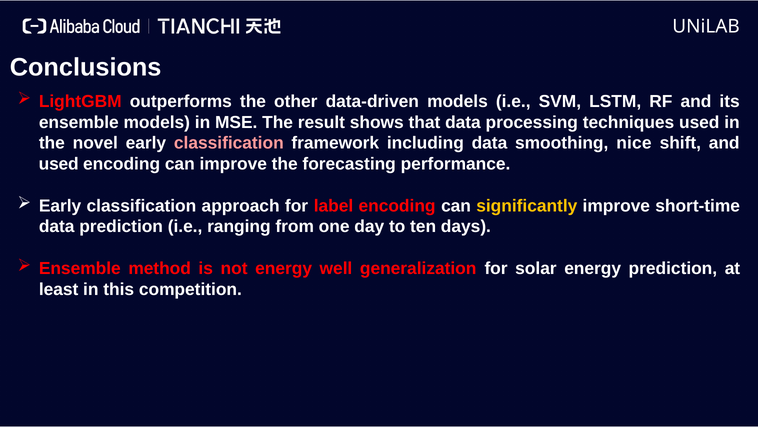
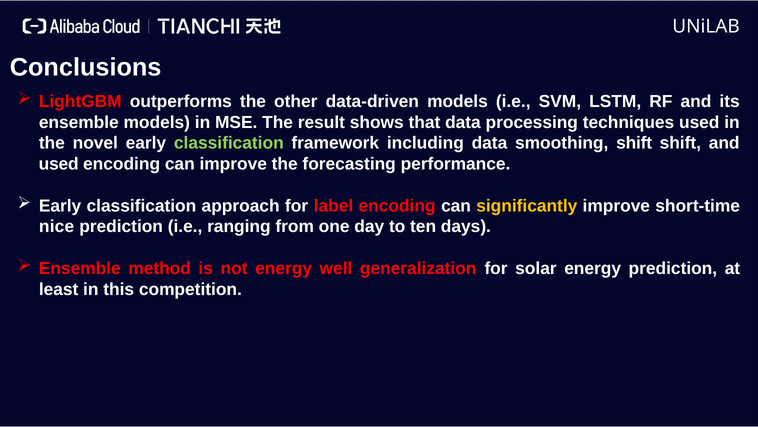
classification colour: pink -> light green (229, 143)
smoothing nice: nice -> shift (634, 143)
data: data -> nice (57, 226)
